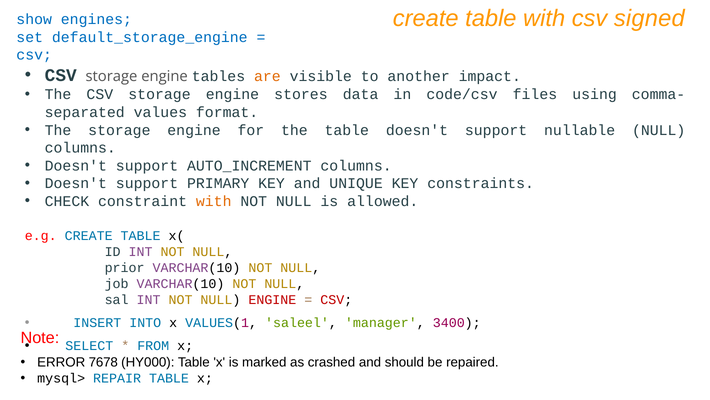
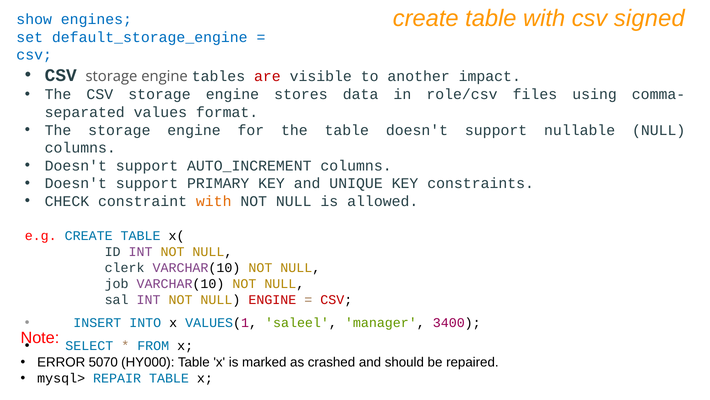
are colour: orange -> red (267, 76)
code/csv: code/csv -> role/csv (462, 94)
prior: prior -> clerk (125, 267)
7678: 7678 -> 5070 (103, 362)
